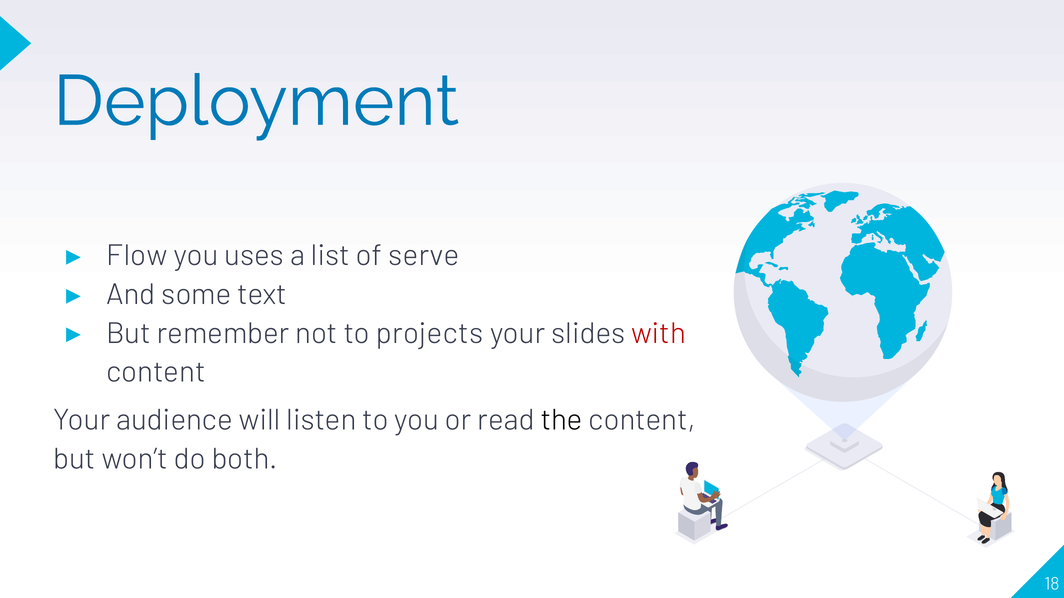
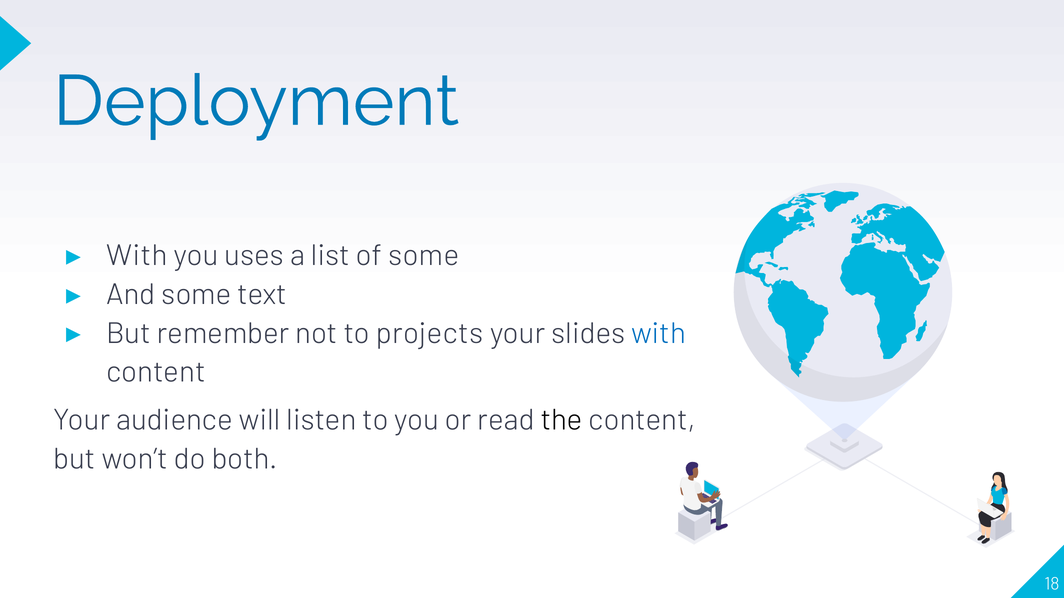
Flow: Flow -> With (137, 256)
of serve: serve -> some (424, 256)
with colour: red -> blue (659, 334)
